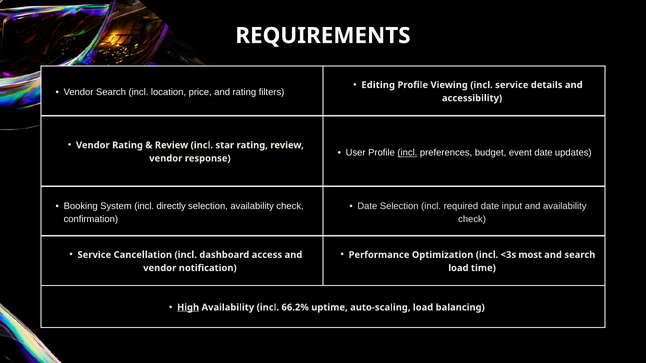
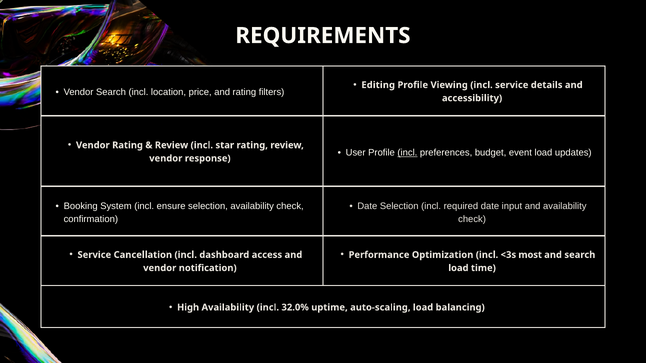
event date: date -> load (543, 153)
directly: directly -> ensure (171, 206)
High underline: present -> none (188, 308)
66.2%: 66.2% -> 32.0% (295, 308)
